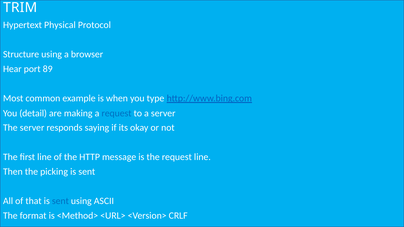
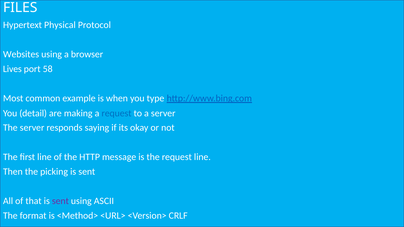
TRIM: TRIM -> FILES (20, 8)
Structure: Structure -> Websites (21, 54)
Hear: Hear -> Lives (12, 69)
89: 89 -> 58 (48, 69)
sent colour: blue -> purple (60, 201)
